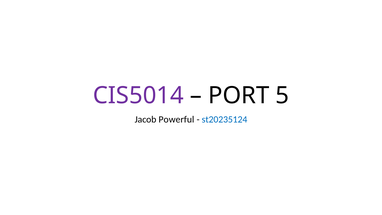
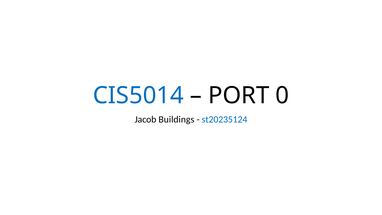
CIS5014 colour: purple -> blue (138, 95)
5: 5 -> 0 (282, 95)
Powerful: Powerful -> Buildings (176, 119)
